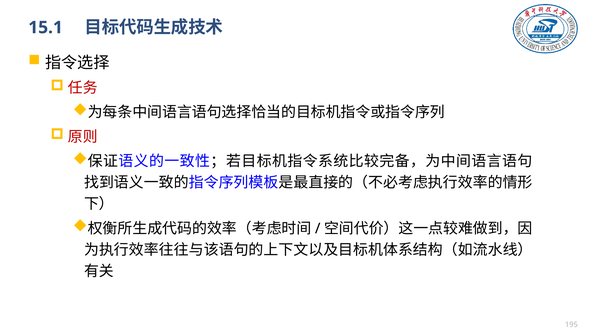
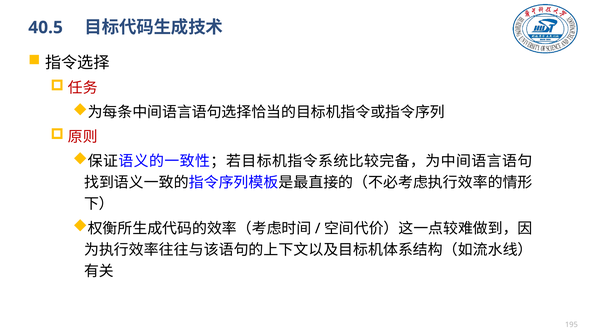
15.1: 15.1 -> 40.5 (46, 28)
